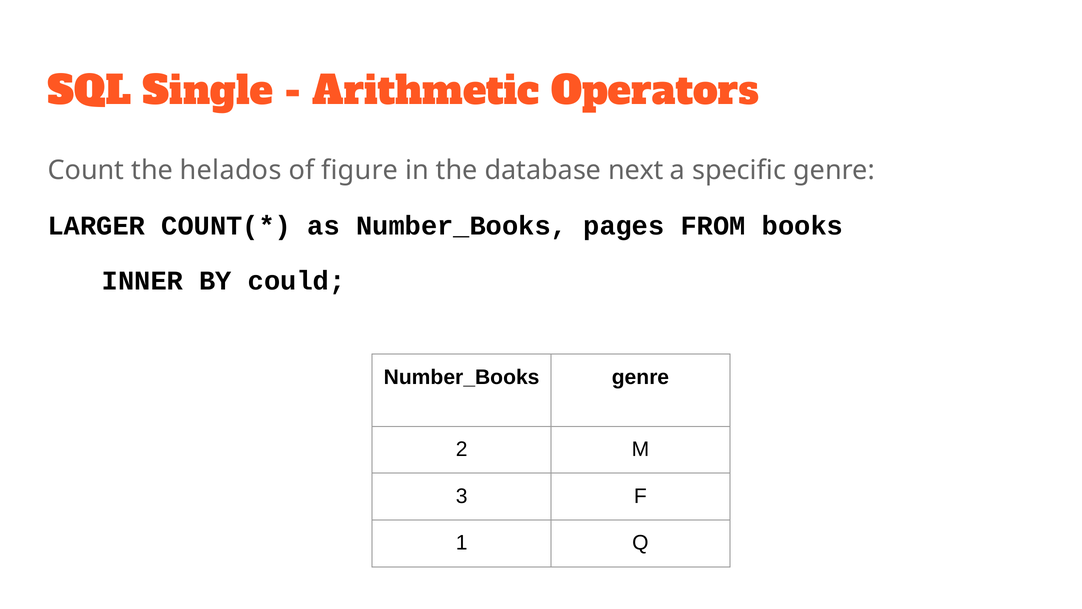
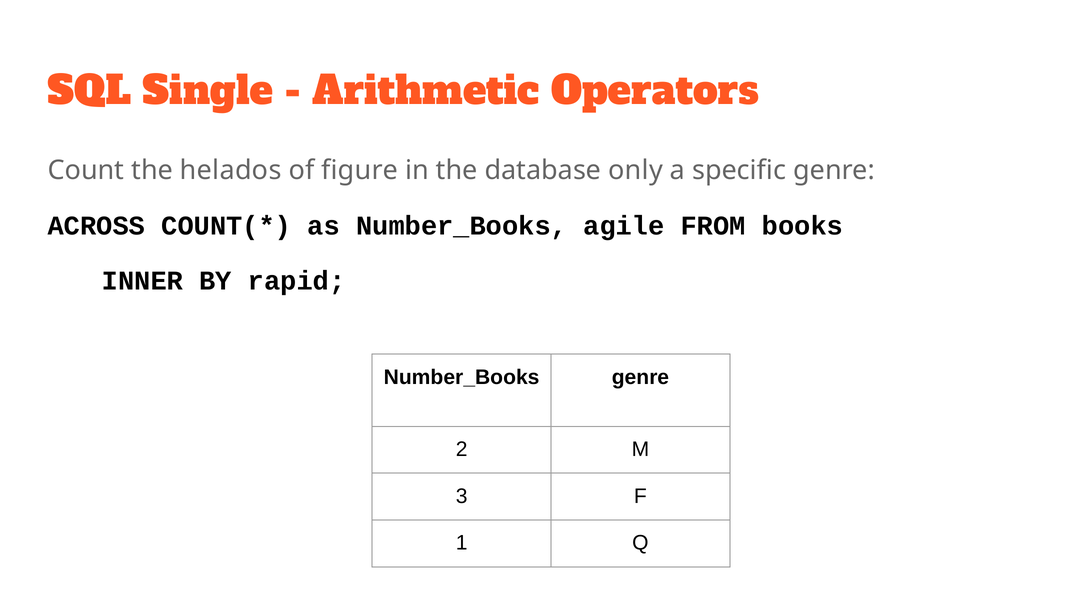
next: next -> only (636, 170)
LARGER: LARGER -> ACROSS (96, 225)
pages: pages -> agile (624, 225)
could: could -> rapid (297, 281)
